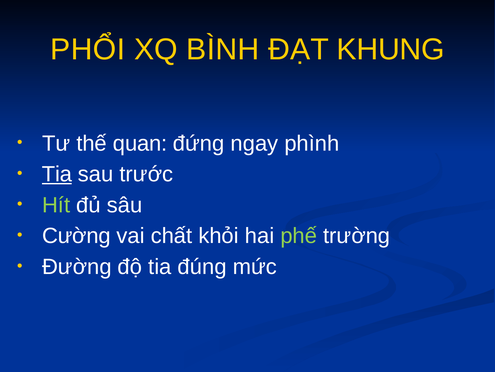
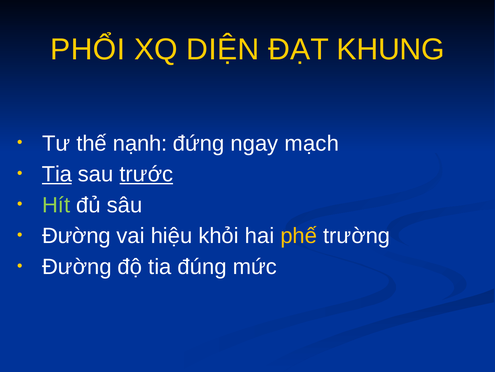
BÌNH: BÌNH -> DIỆN (223, 50)
quan: quan -> nạnh (140, 143)
phình: phình -> mạch (312, 143)
trước underline: none -> present (146, 174)
Cường: Cường -> Đường (76, 236)
chất: chất -> hiệu (172, 236)
phế colour: light green -> yellow (299, 236)
